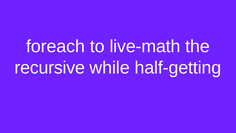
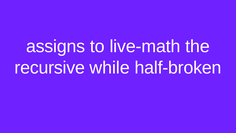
foreach: foreach -> assigns (56, 46)
half-getting: half-getting -> half-broken (178, 68)
